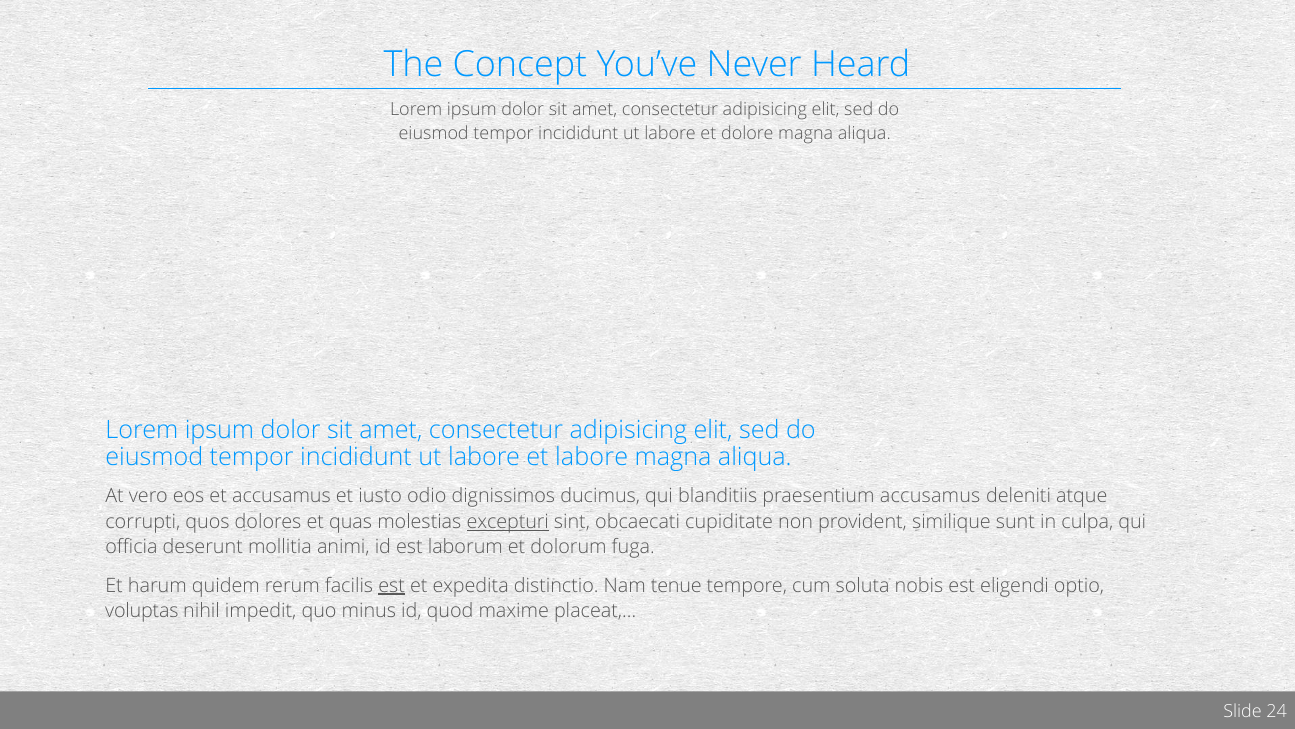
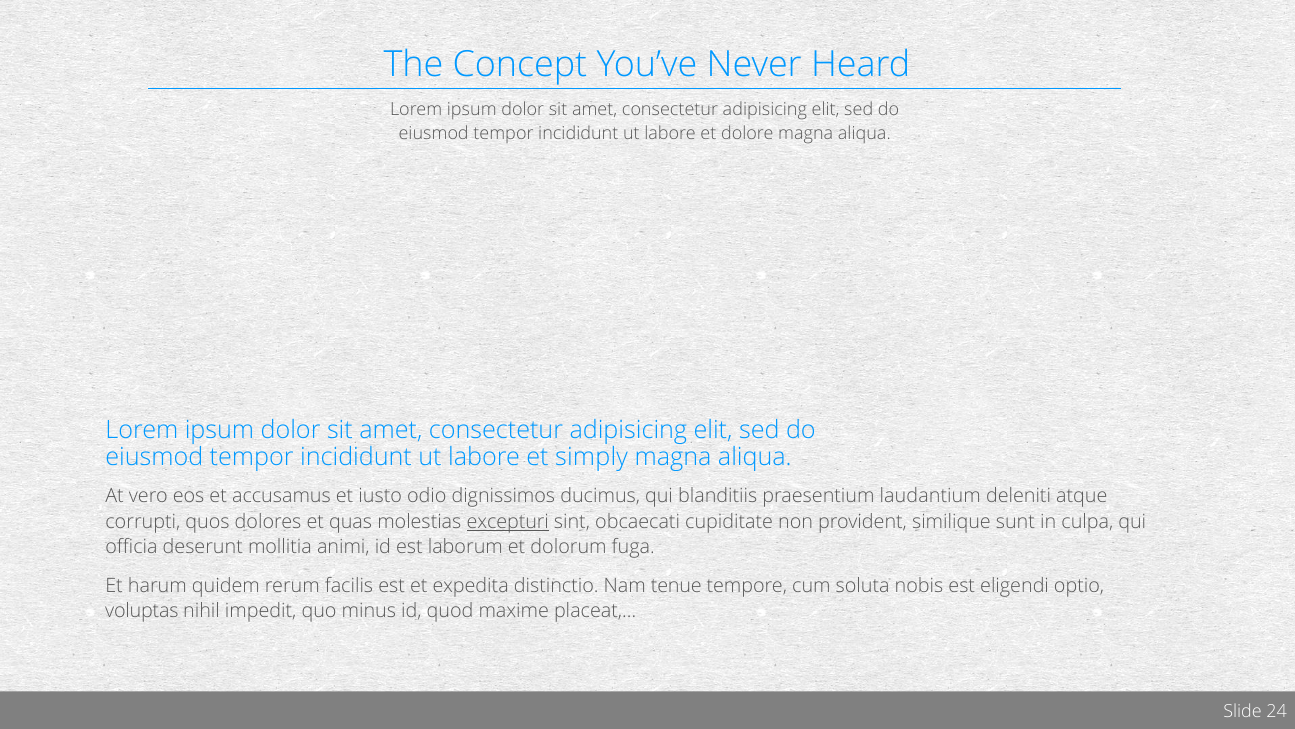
et labore: labore -> simply (592, 457)
praesentium accusamus: accusamus -> laudantium (930, 496)
est underline: present -> none (392, 585)
